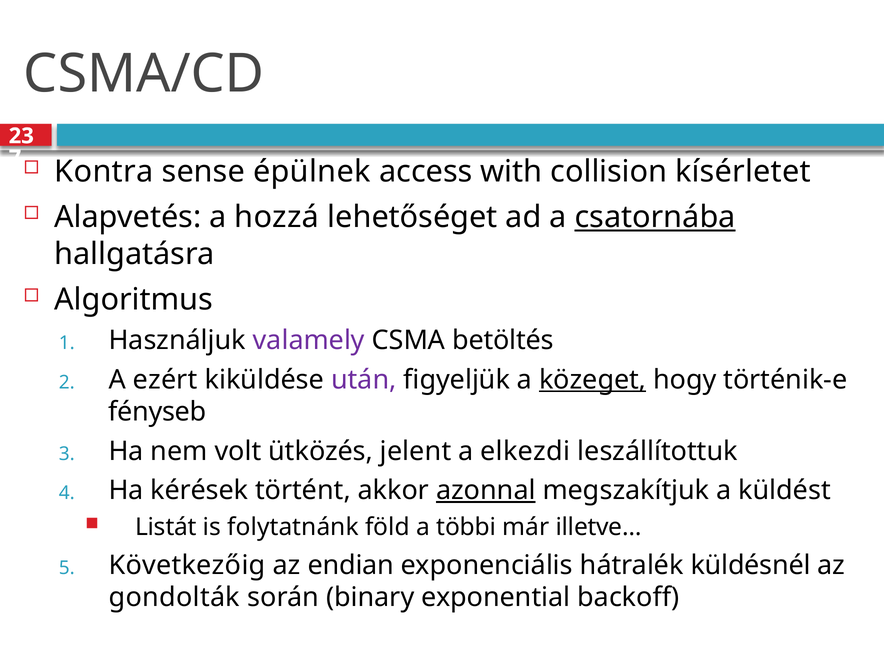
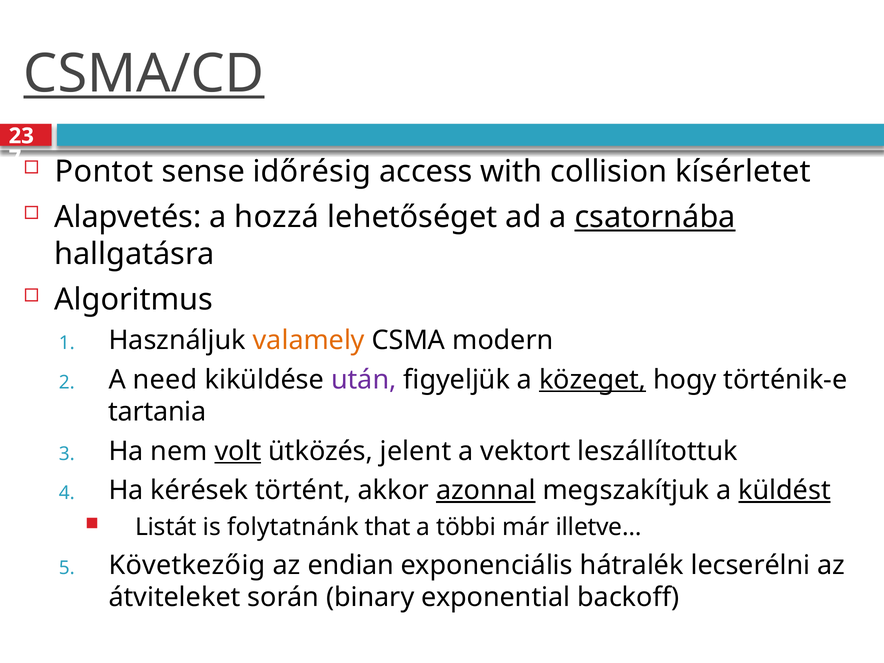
CSMA/CD underline: none -> present (144, 74)
Kontra: Kontra -> Pontot (104, 172)
épülnek: épülnek -> időrésig (312, 172)
valamely colour: purple -> orange (309, 340)
betöltés: betöltés -> modern (503, 340)
ezért: ezért -> need (165, 380)
fényseb: fényseb -> tartania (157, 412)
volt underline: none -> present (238, 451)
elkezdi: elkezdi -> vektort (525, 451)
küldést underline: none -> present (785, 490)
föld: föld -> that (388, 527)
küldésnél: küldésnél -> lecserélni (751, 565)
gondolták: gondolták -> átviteleket (174, 597)
